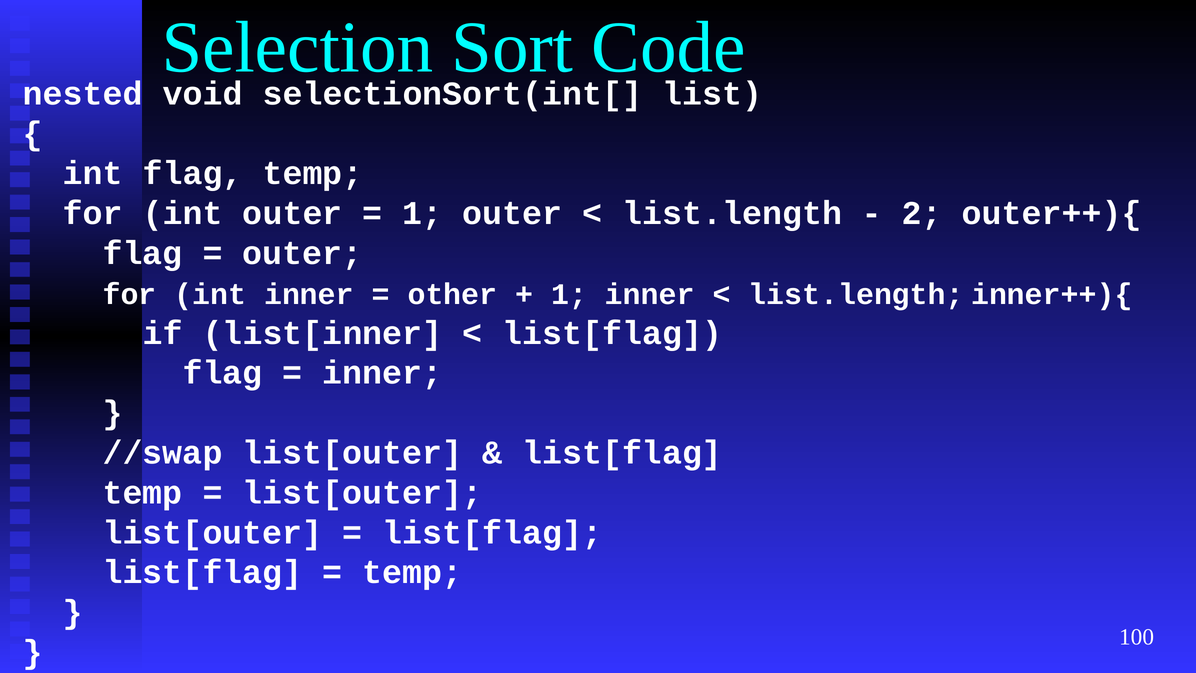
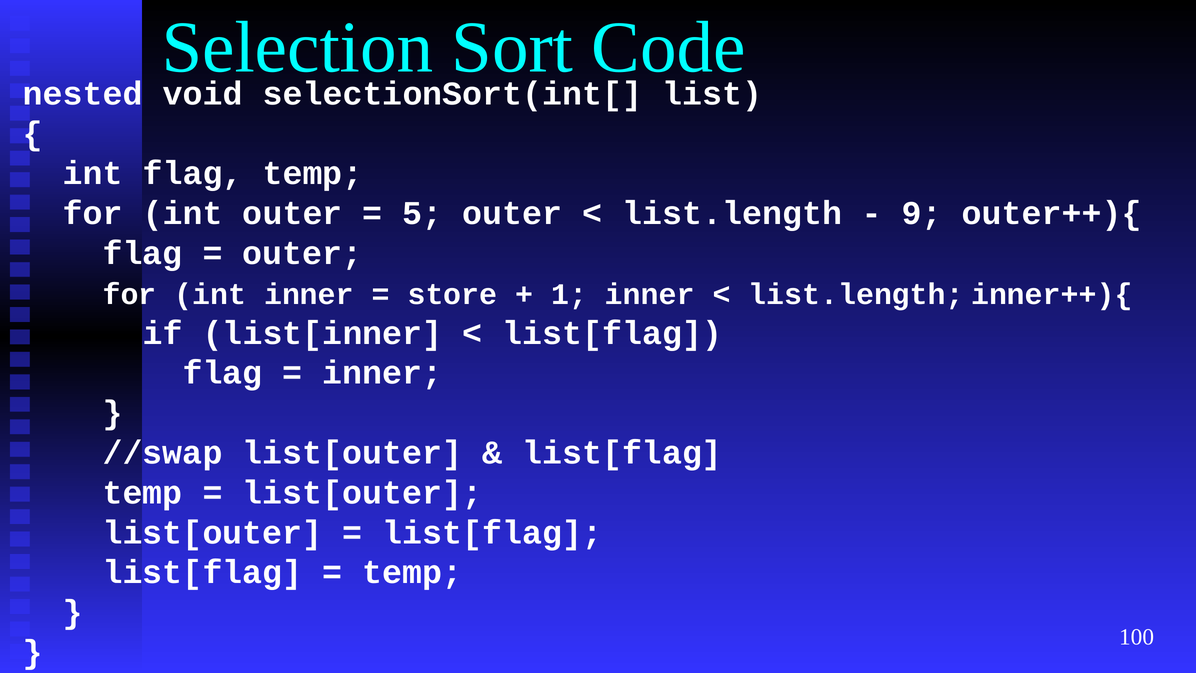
1: 1 -> 5 (422, 213)
2: 2 -> 9 (922, 213)
other: other -> store (452, 294)
